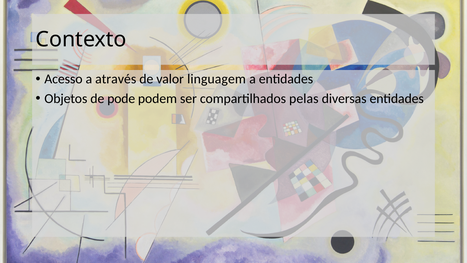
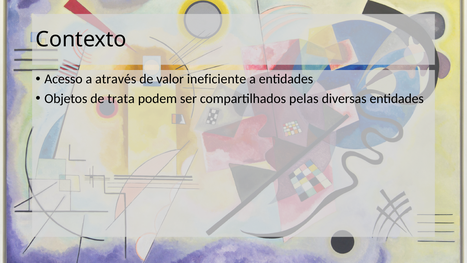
linguagem: linguagem -> ineficiente (217, 79)
pode: pode -> trata (121, 99)
